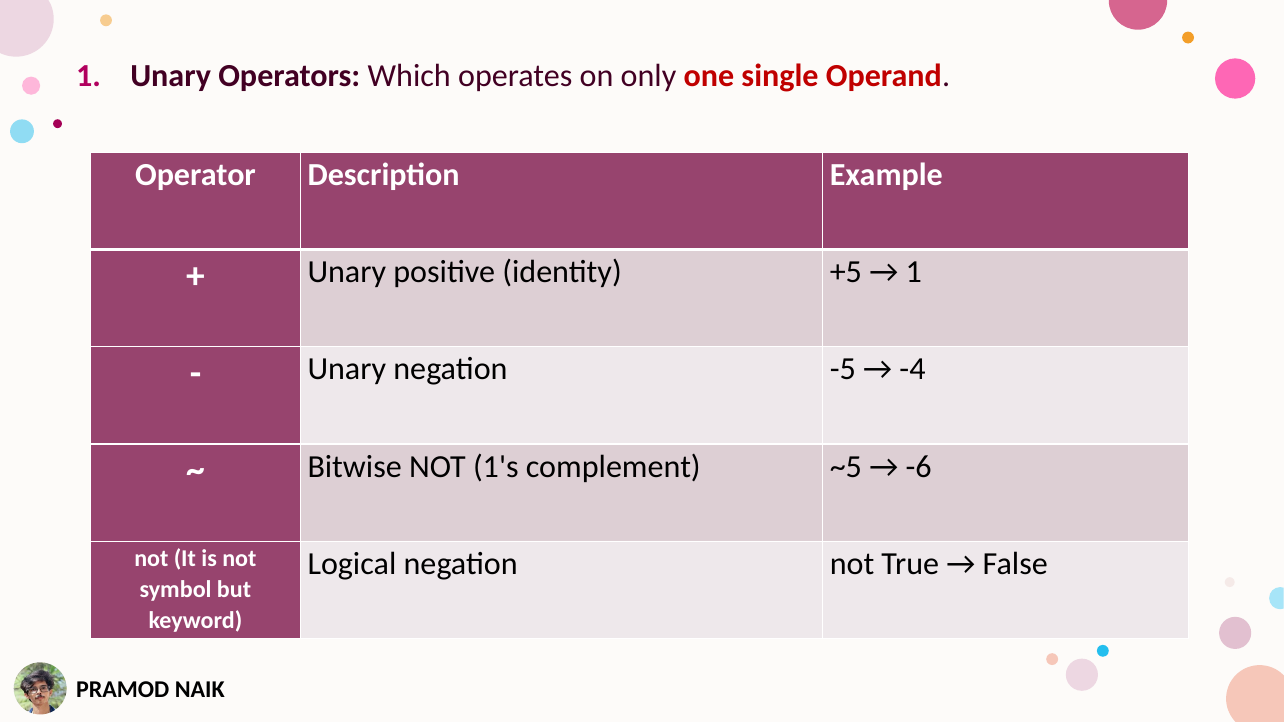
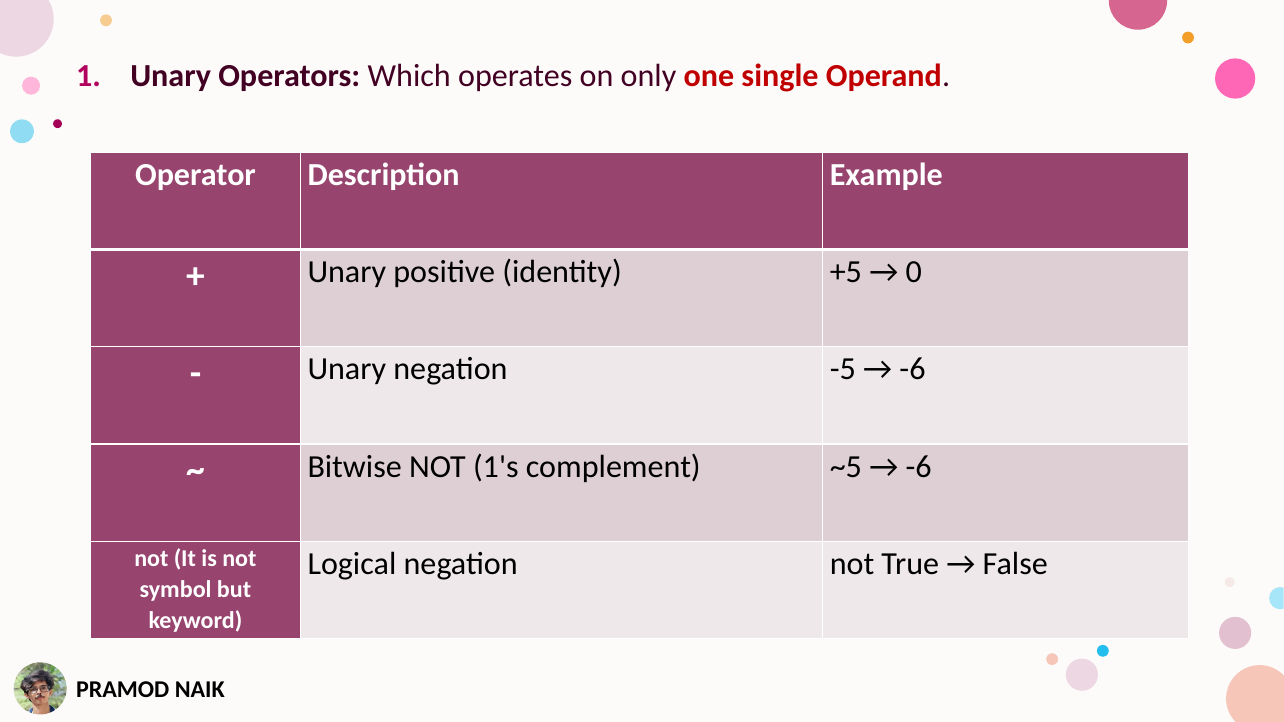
1: 1 -> 0 (914, 272)
-4: -4 -> -6 (912, 370)
